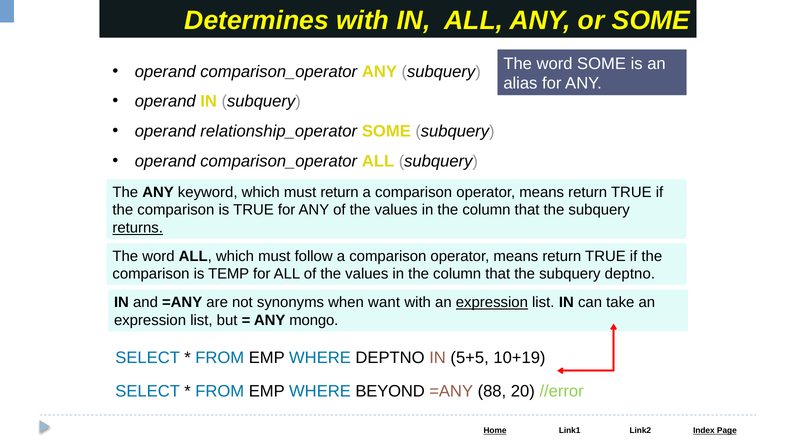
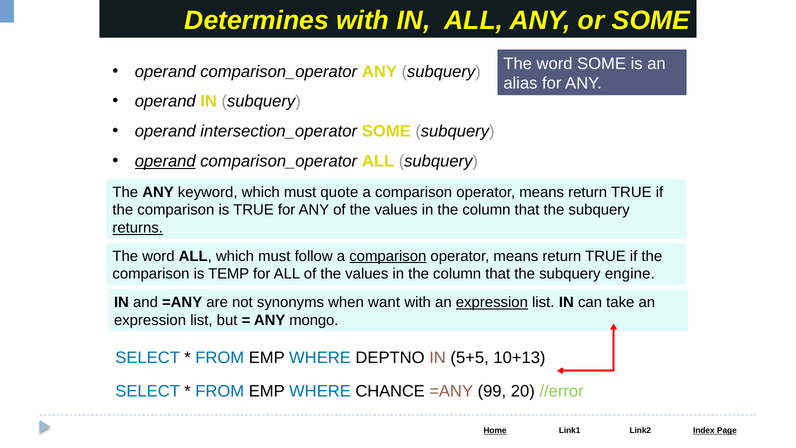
relationship_operator: relationship_operator -> intersection_operator (279, 131)
operand underline: none -> present (165, 161)
must return: return -> quote (339, 192)
comparison underline: none -> present (388, 256)
subquery deptno: deptno -> engine (630, 274)
10+19: 10+19 -> 10+13 (519, 357)
BEYOND: BEYOND -> CHANCE (390, 391)
88: 88 -> 99 (492, 391)
